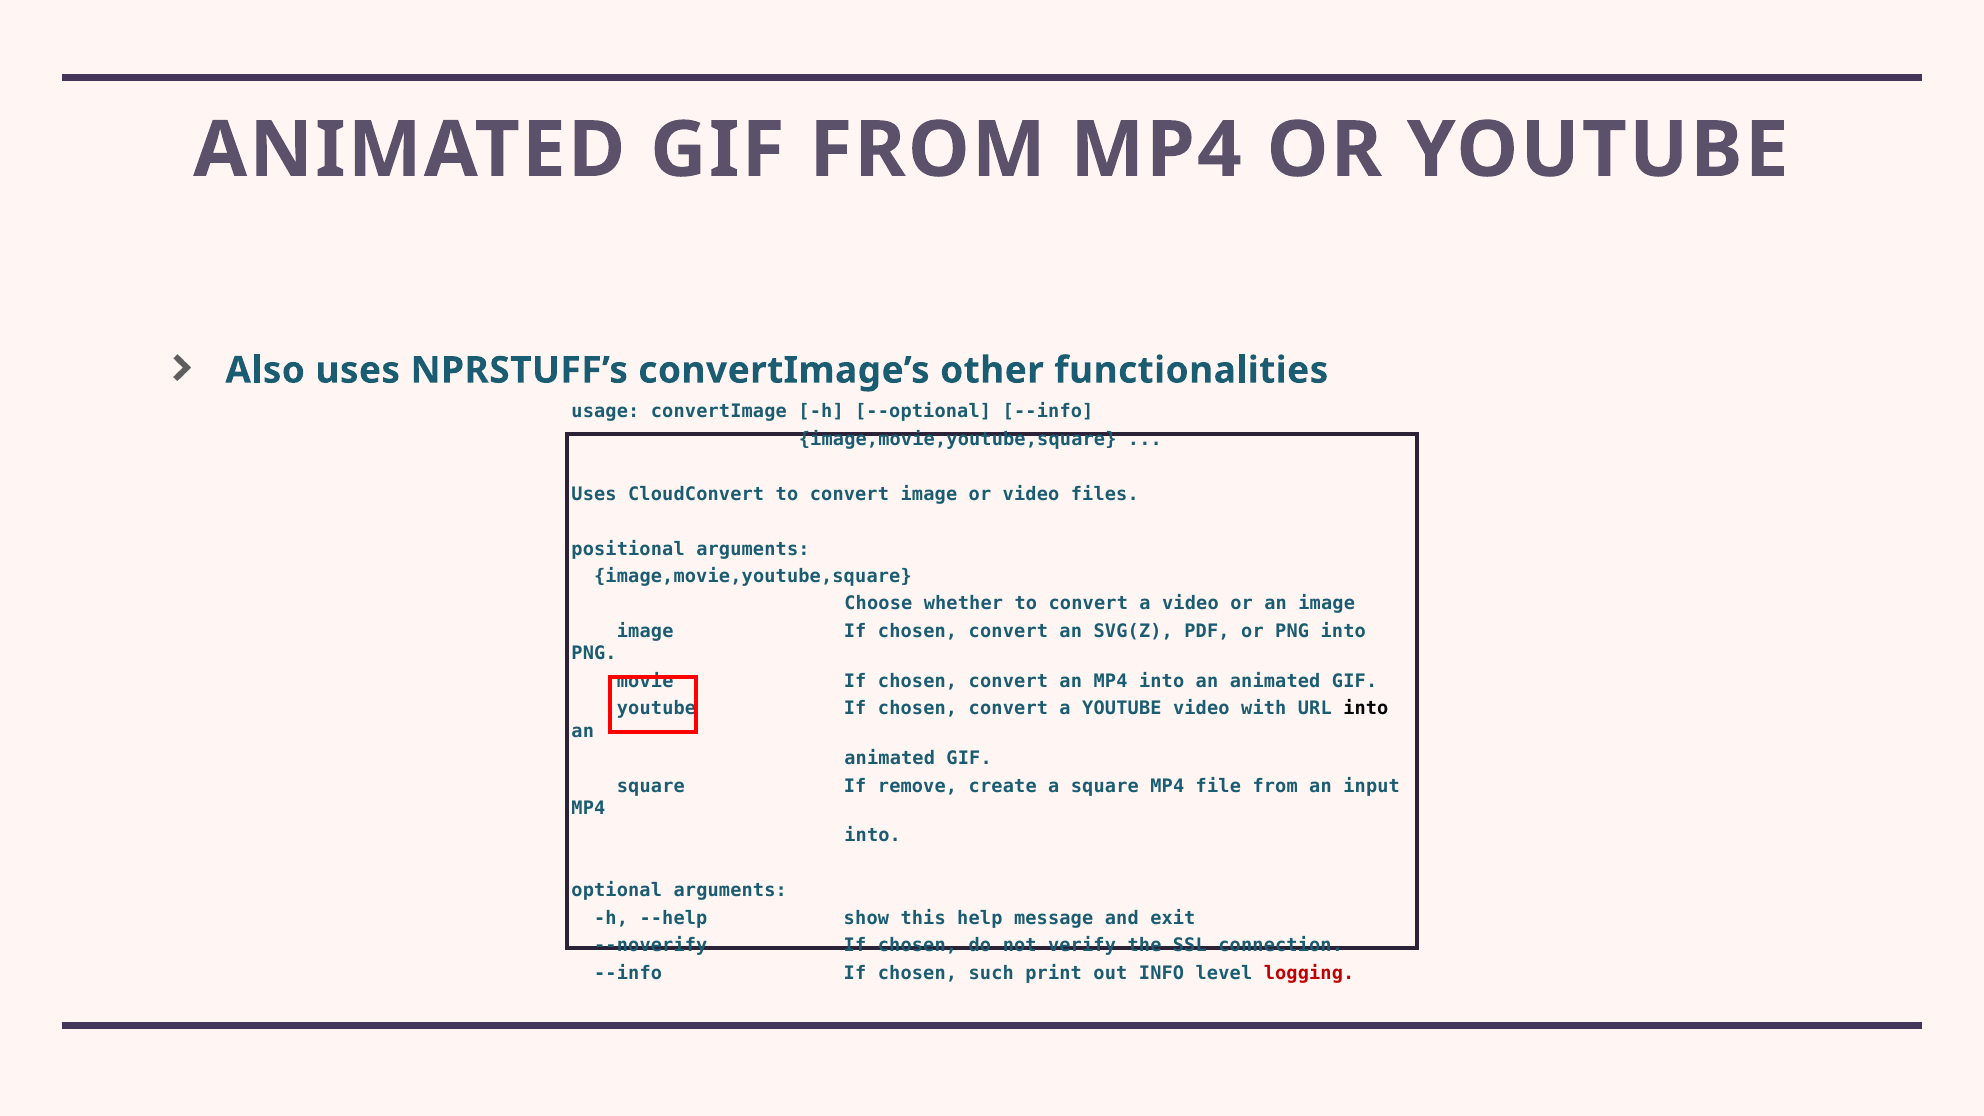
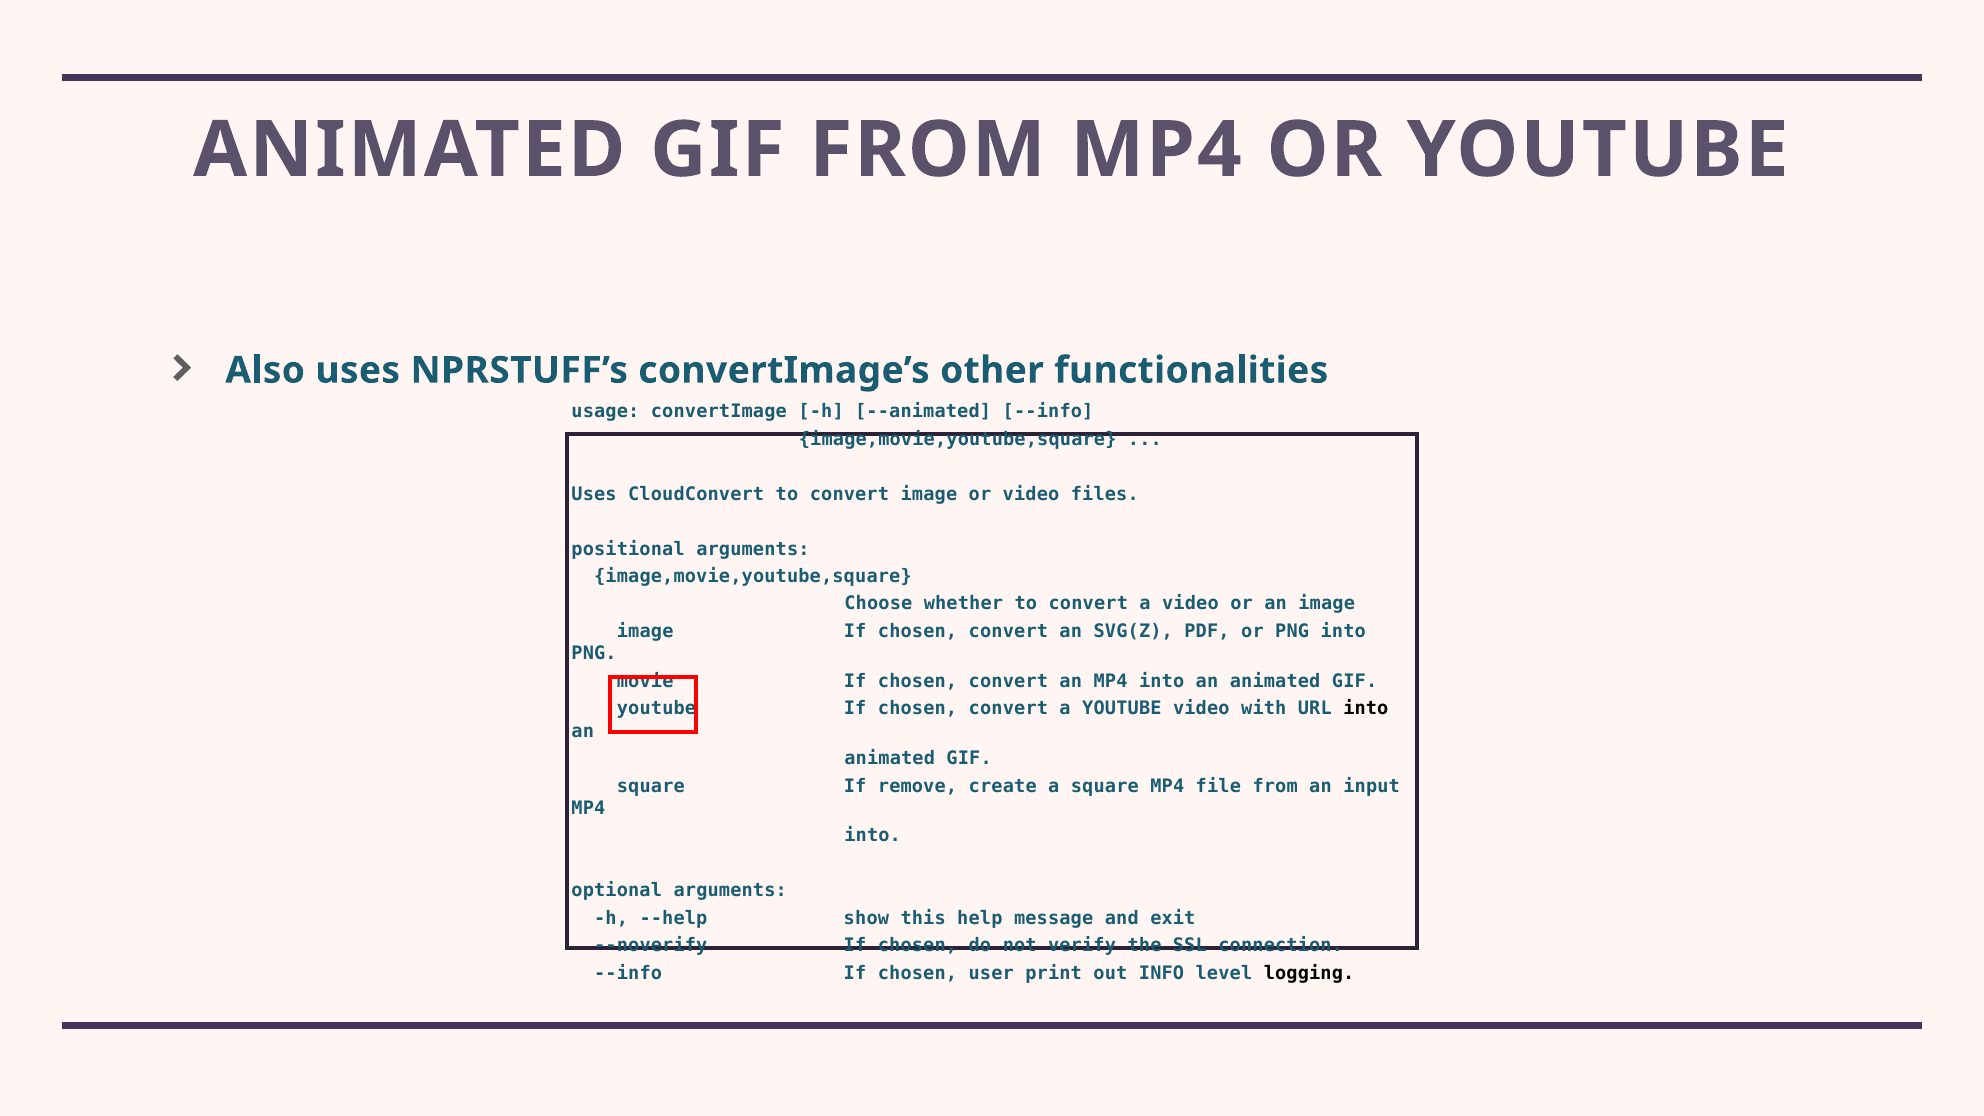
--optional: --optional -> --animated (923, 412)
such: such -> user (991, 973)
logging colour: red -> black (1309, 973)
